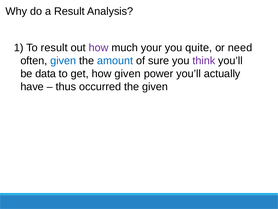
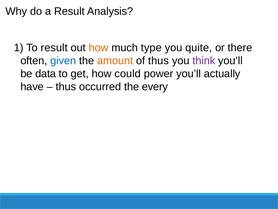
how colour: purple -> orange (99, 48)
your: your -> type (151, 48)
need: need -> there (240, 48)
amount colour: blue -> orange (115, 61)
of sure: sure -> thus (159, 61)
how given: given -> could (128, 73)
the given: given -> every (155, 86)
